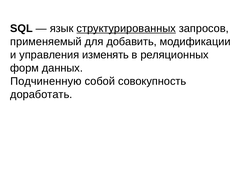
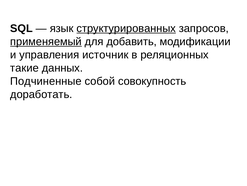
применяемый underline: none -> present (46, 41)
изменять: изменять -> источник (105, 55)
форм: форм -> такие (24, 68)
Подчиненную: Подчиненную -> Подчиненные (46, 81)
